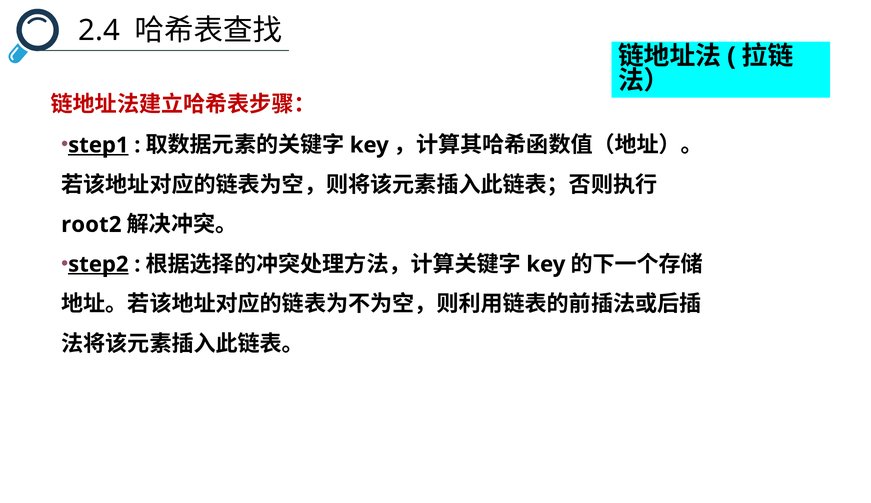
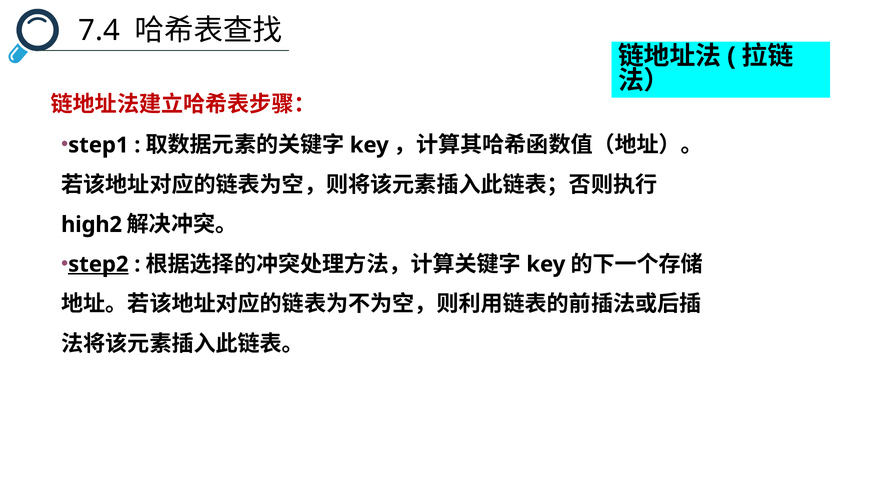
2.4: 2.4 -> 7.4 (99, 31)
step1 underline: present -> none (98, 145)
root2: root2 -> high2 (92, 225)
